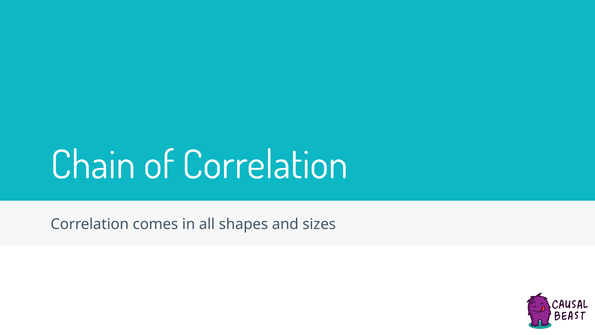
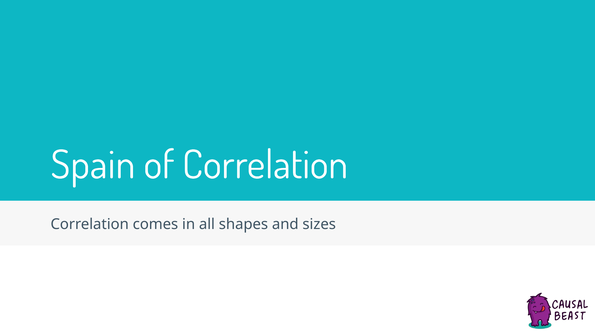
Chain: Chain -> Spain (93, 165)
